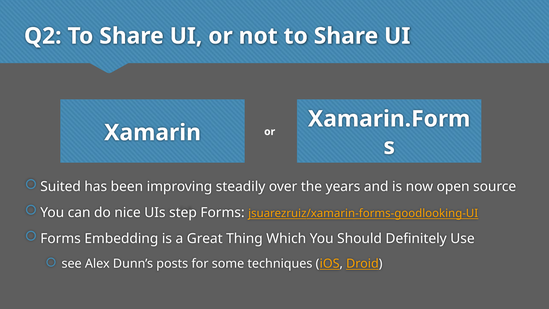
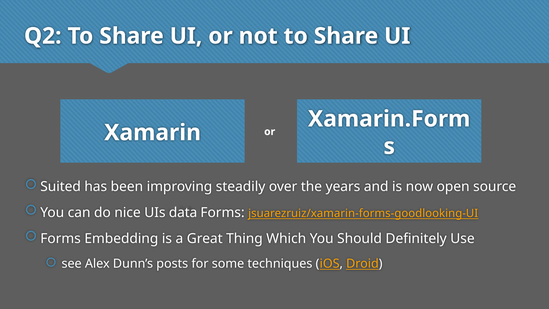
step: step -> data (183, 213)
